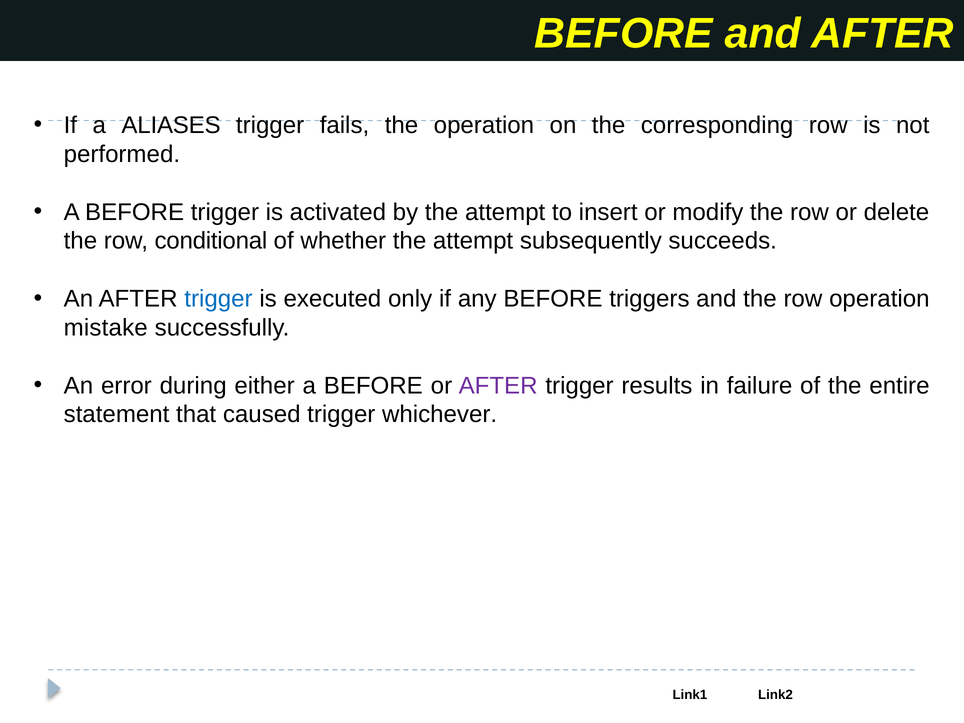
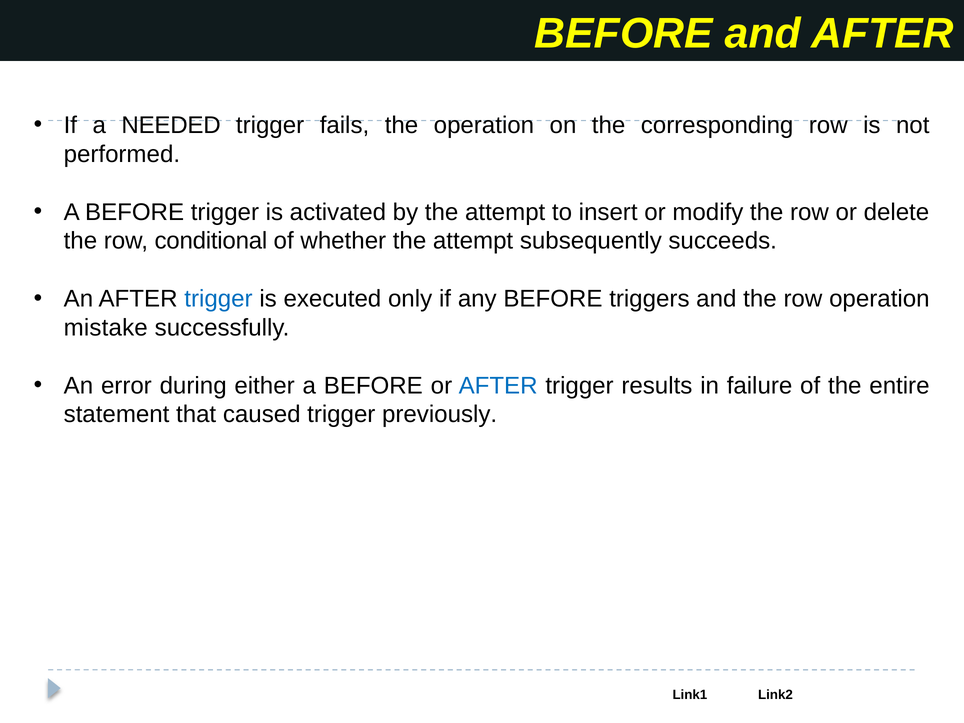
ALIASES: ALIASES -> NEEDED (171, 125)
AFTER colour: purple -> blue (498, 386)
whichever: whichever -> previously (440, 415)
